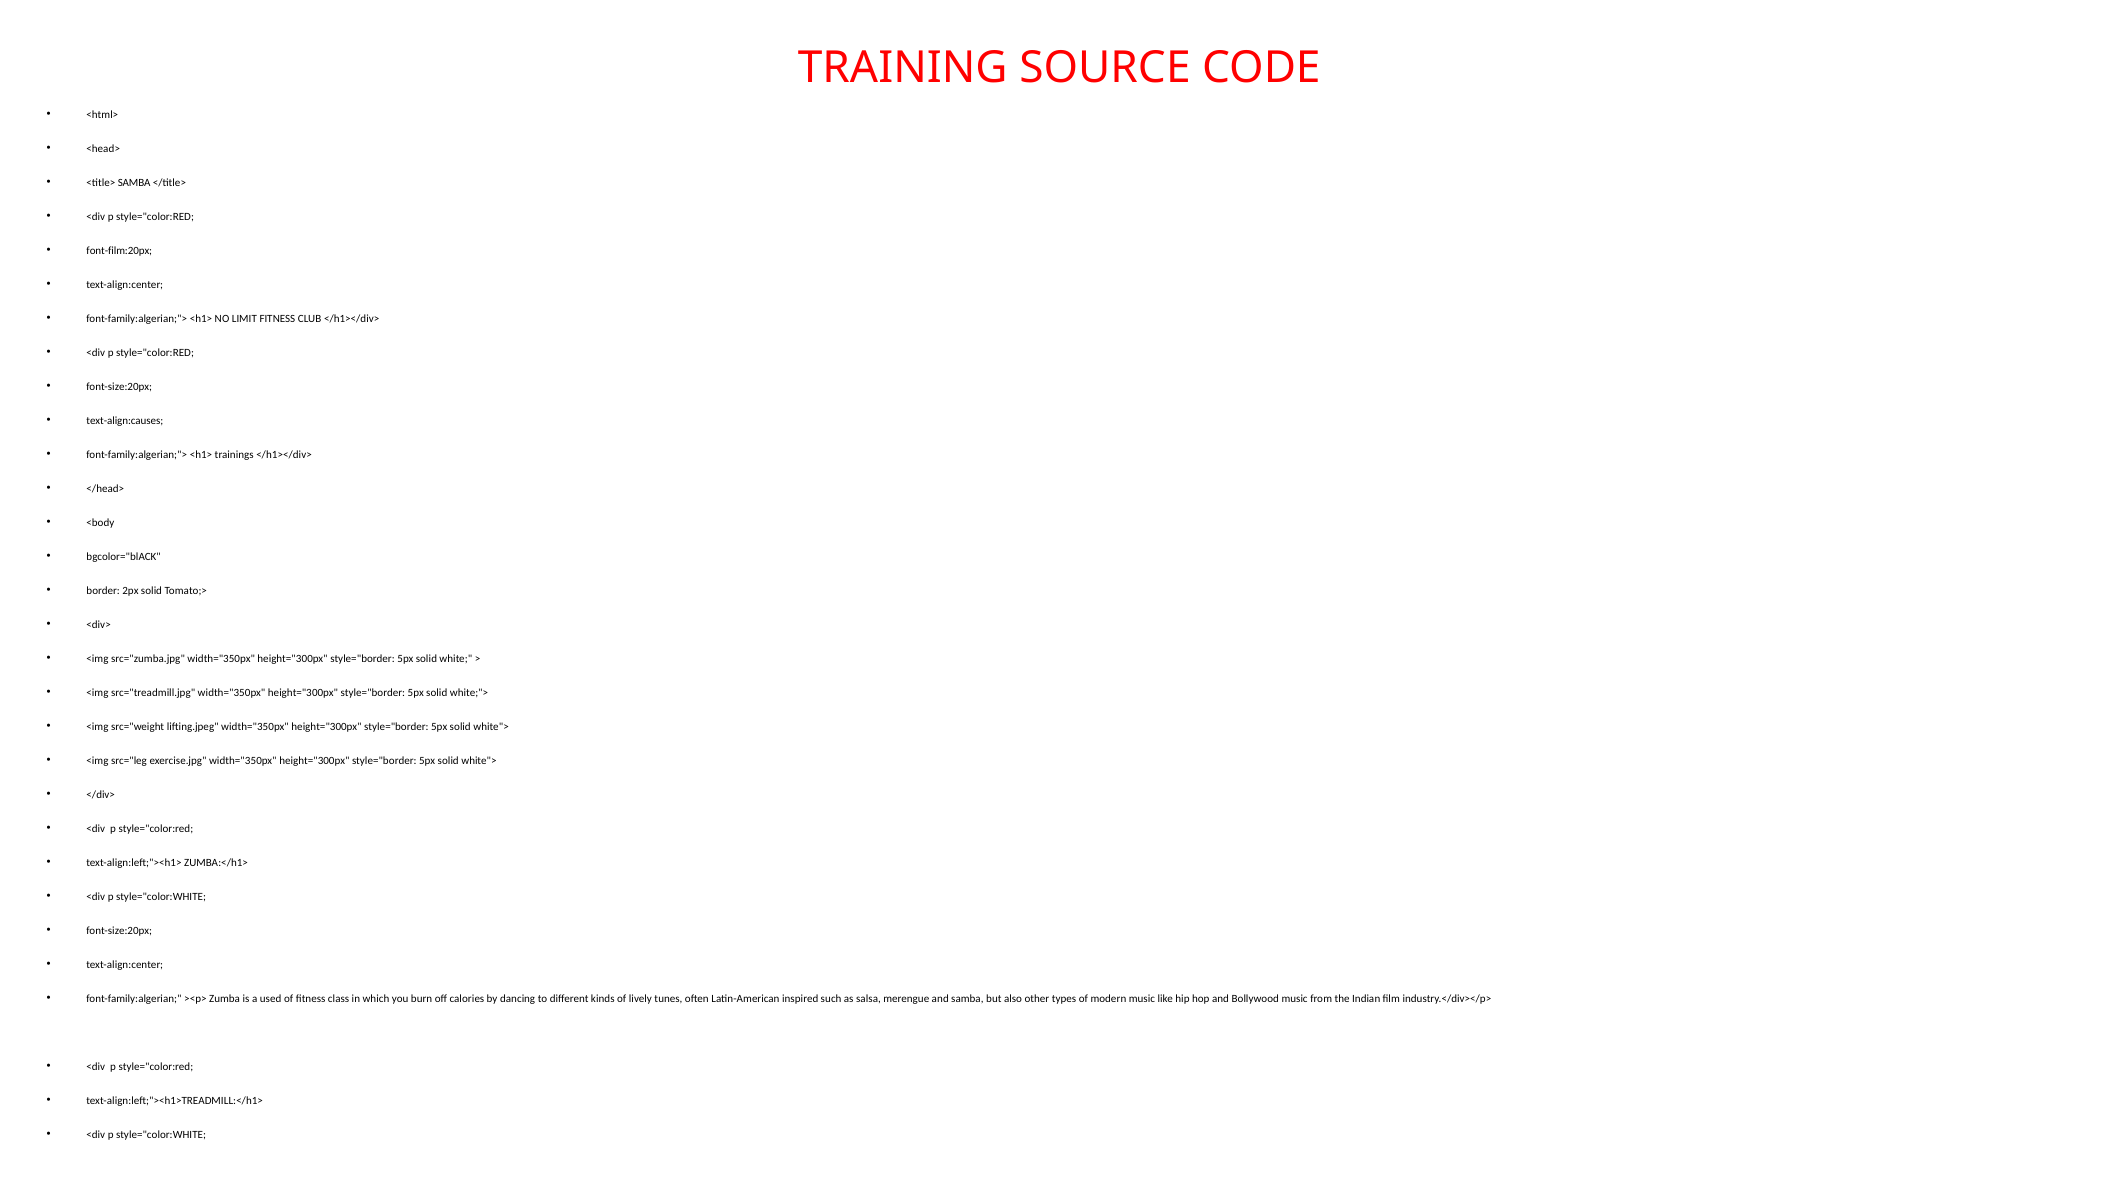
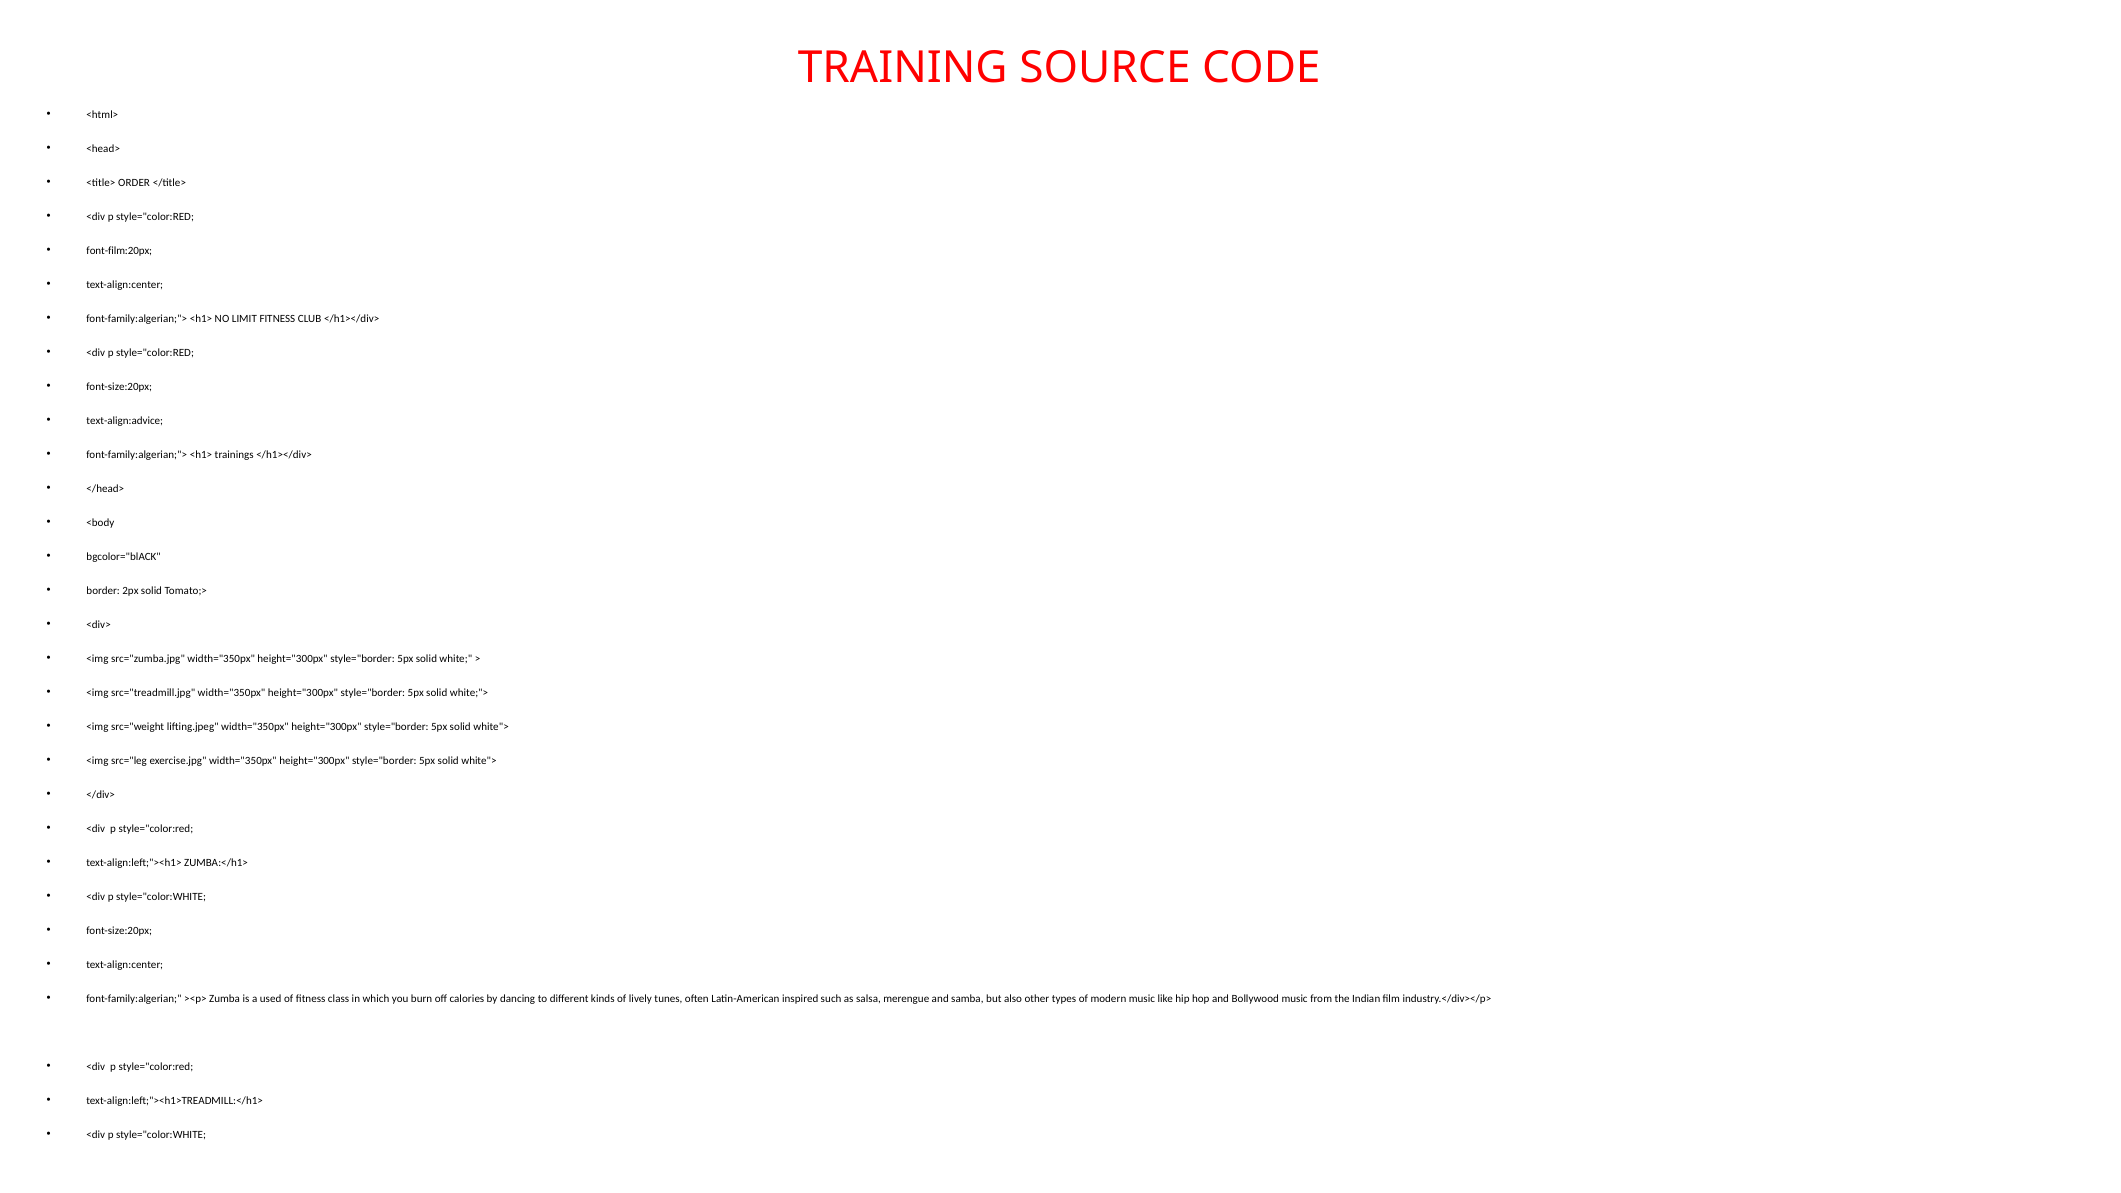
<title> SAMBA: SAMBA -> ORDER (134, 182)
text-align:causes: text-align:causes -> text-align:advice (125, 421)
